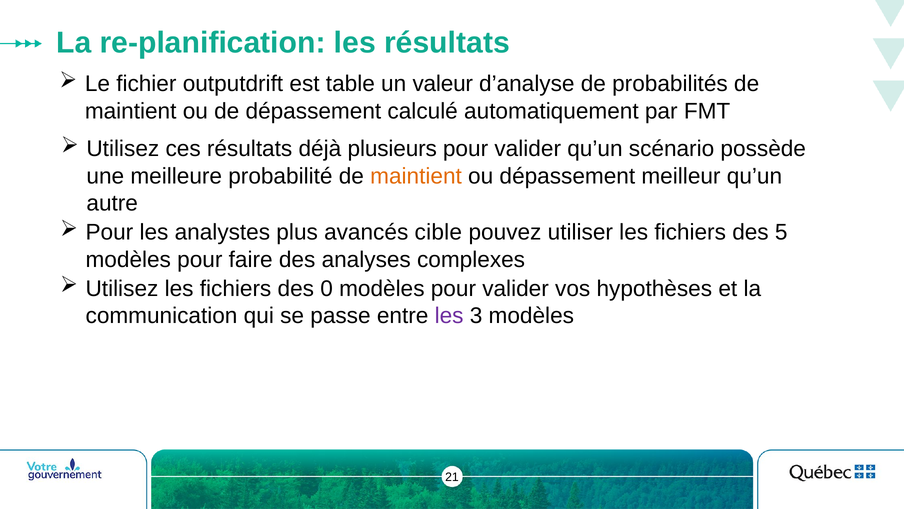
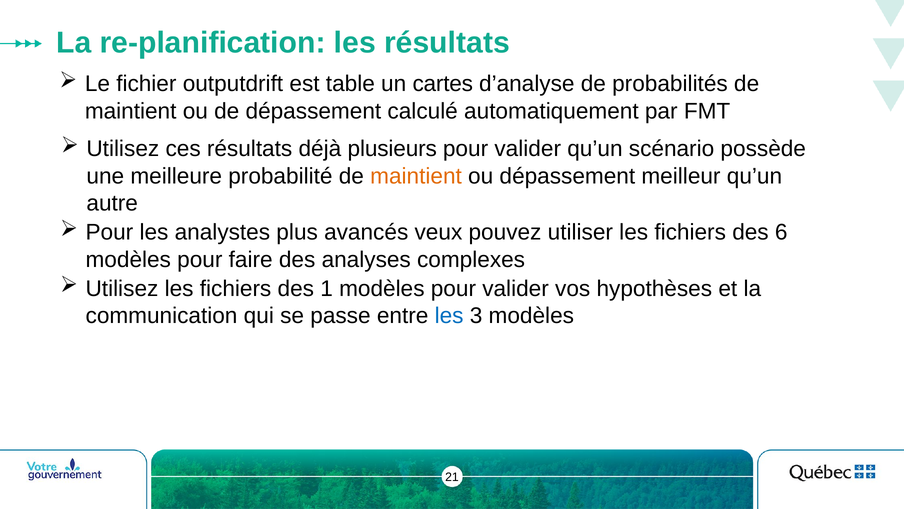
valeur: valeur -> cartes (443, 84)
cible: cible -> veux (438, 232)
5: 5 -> 6 (781, 232)
0: 0 -> 1 (327, 288)
les colour: purple -> blue (449, 315)
